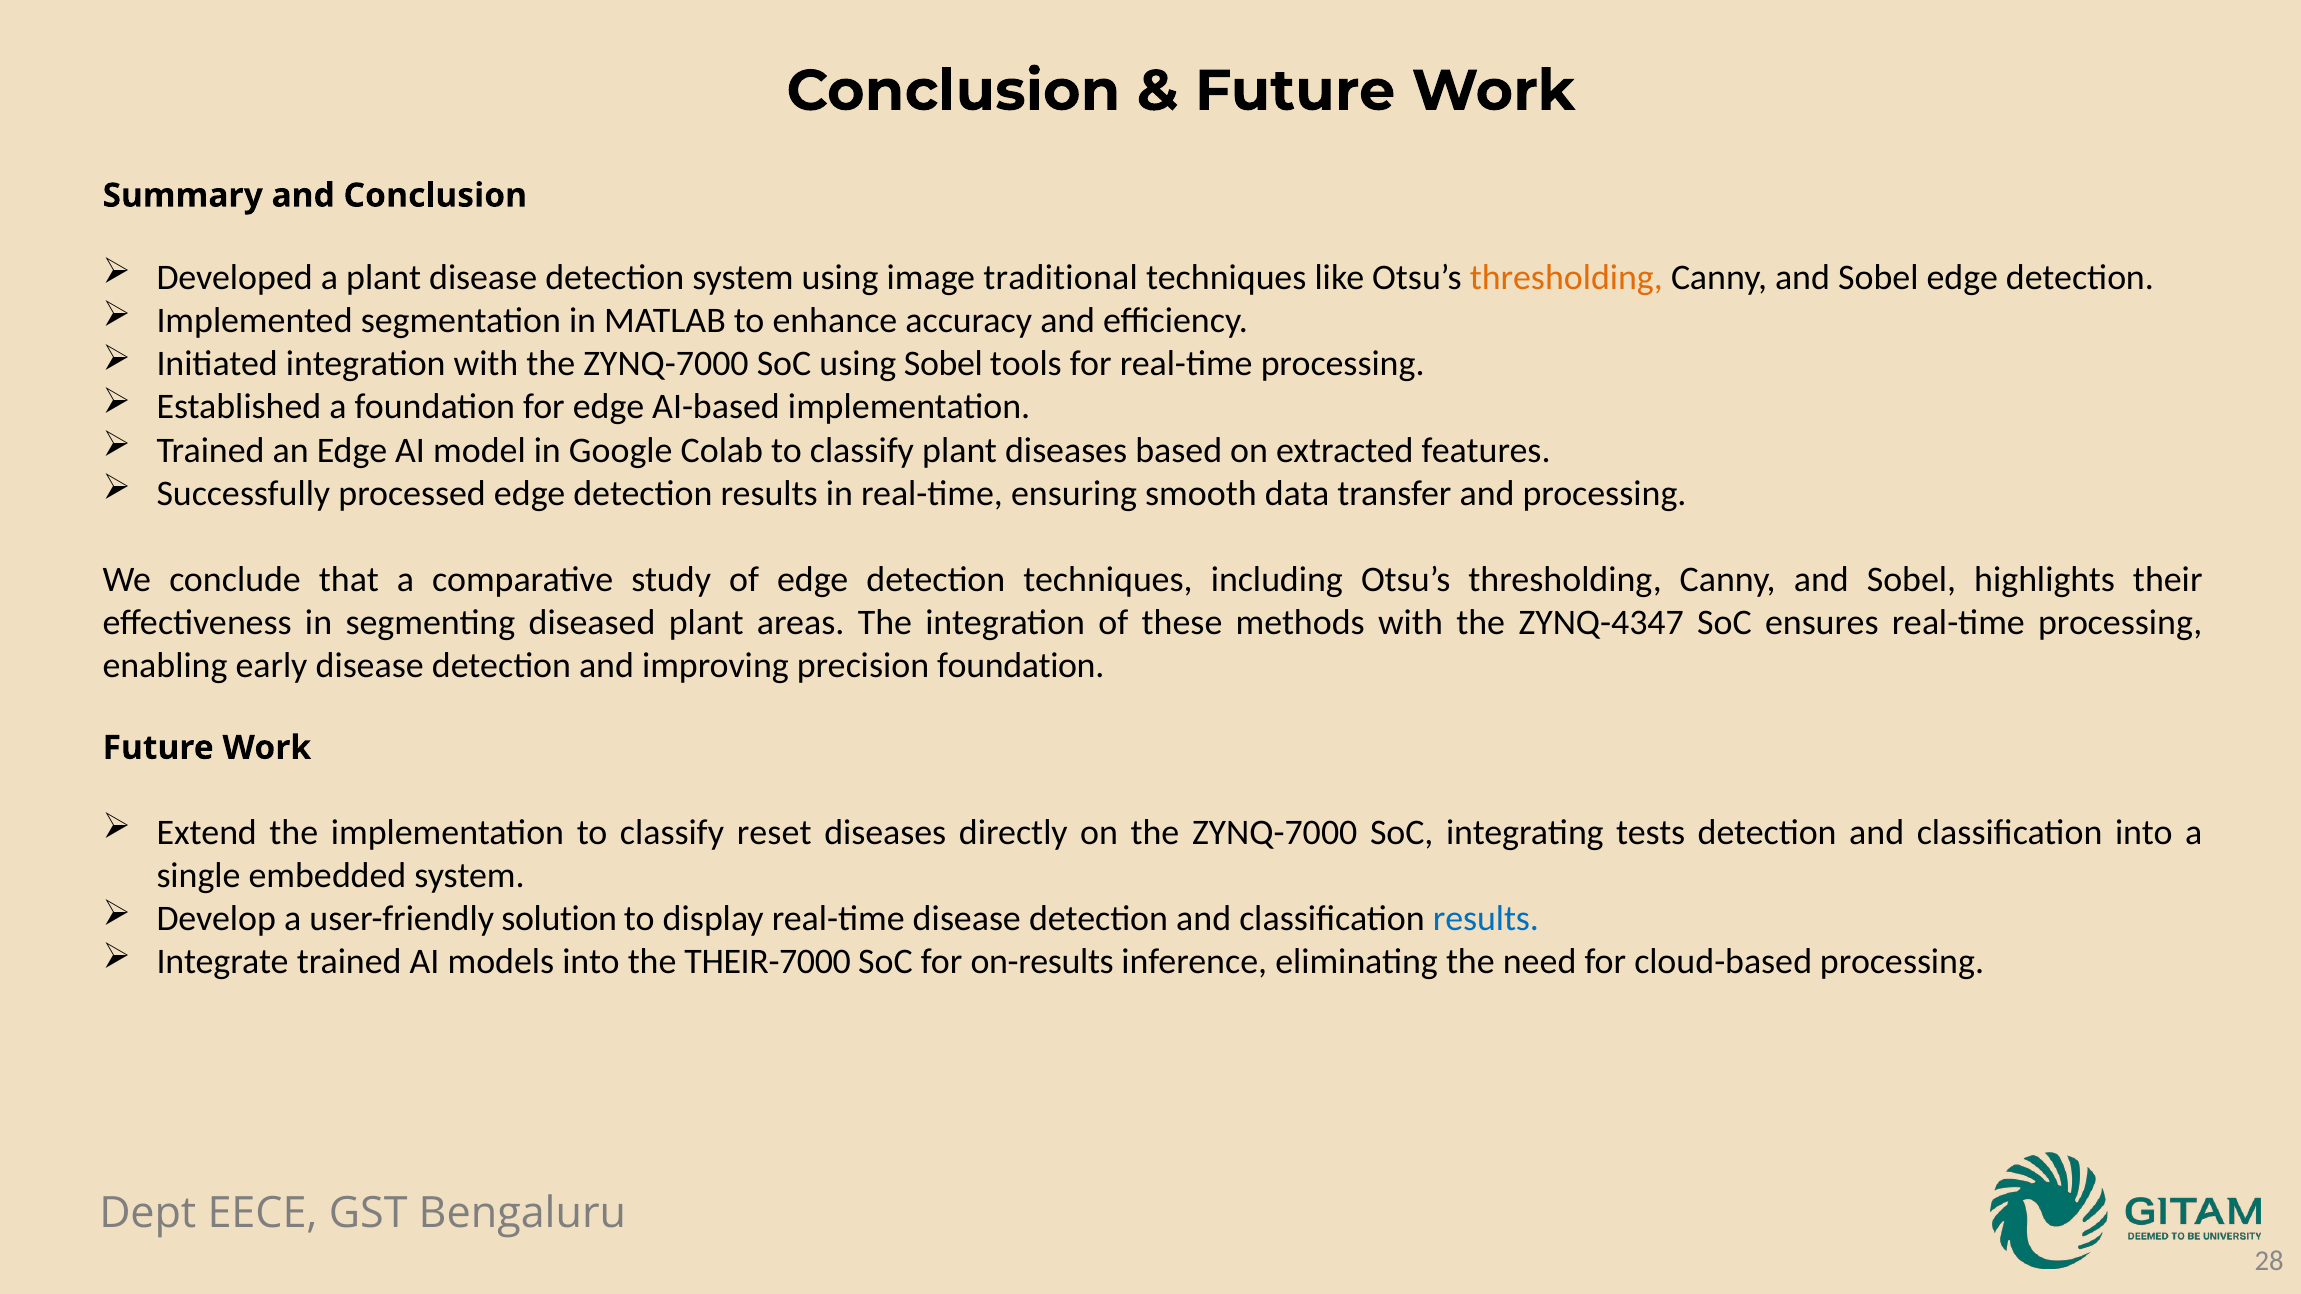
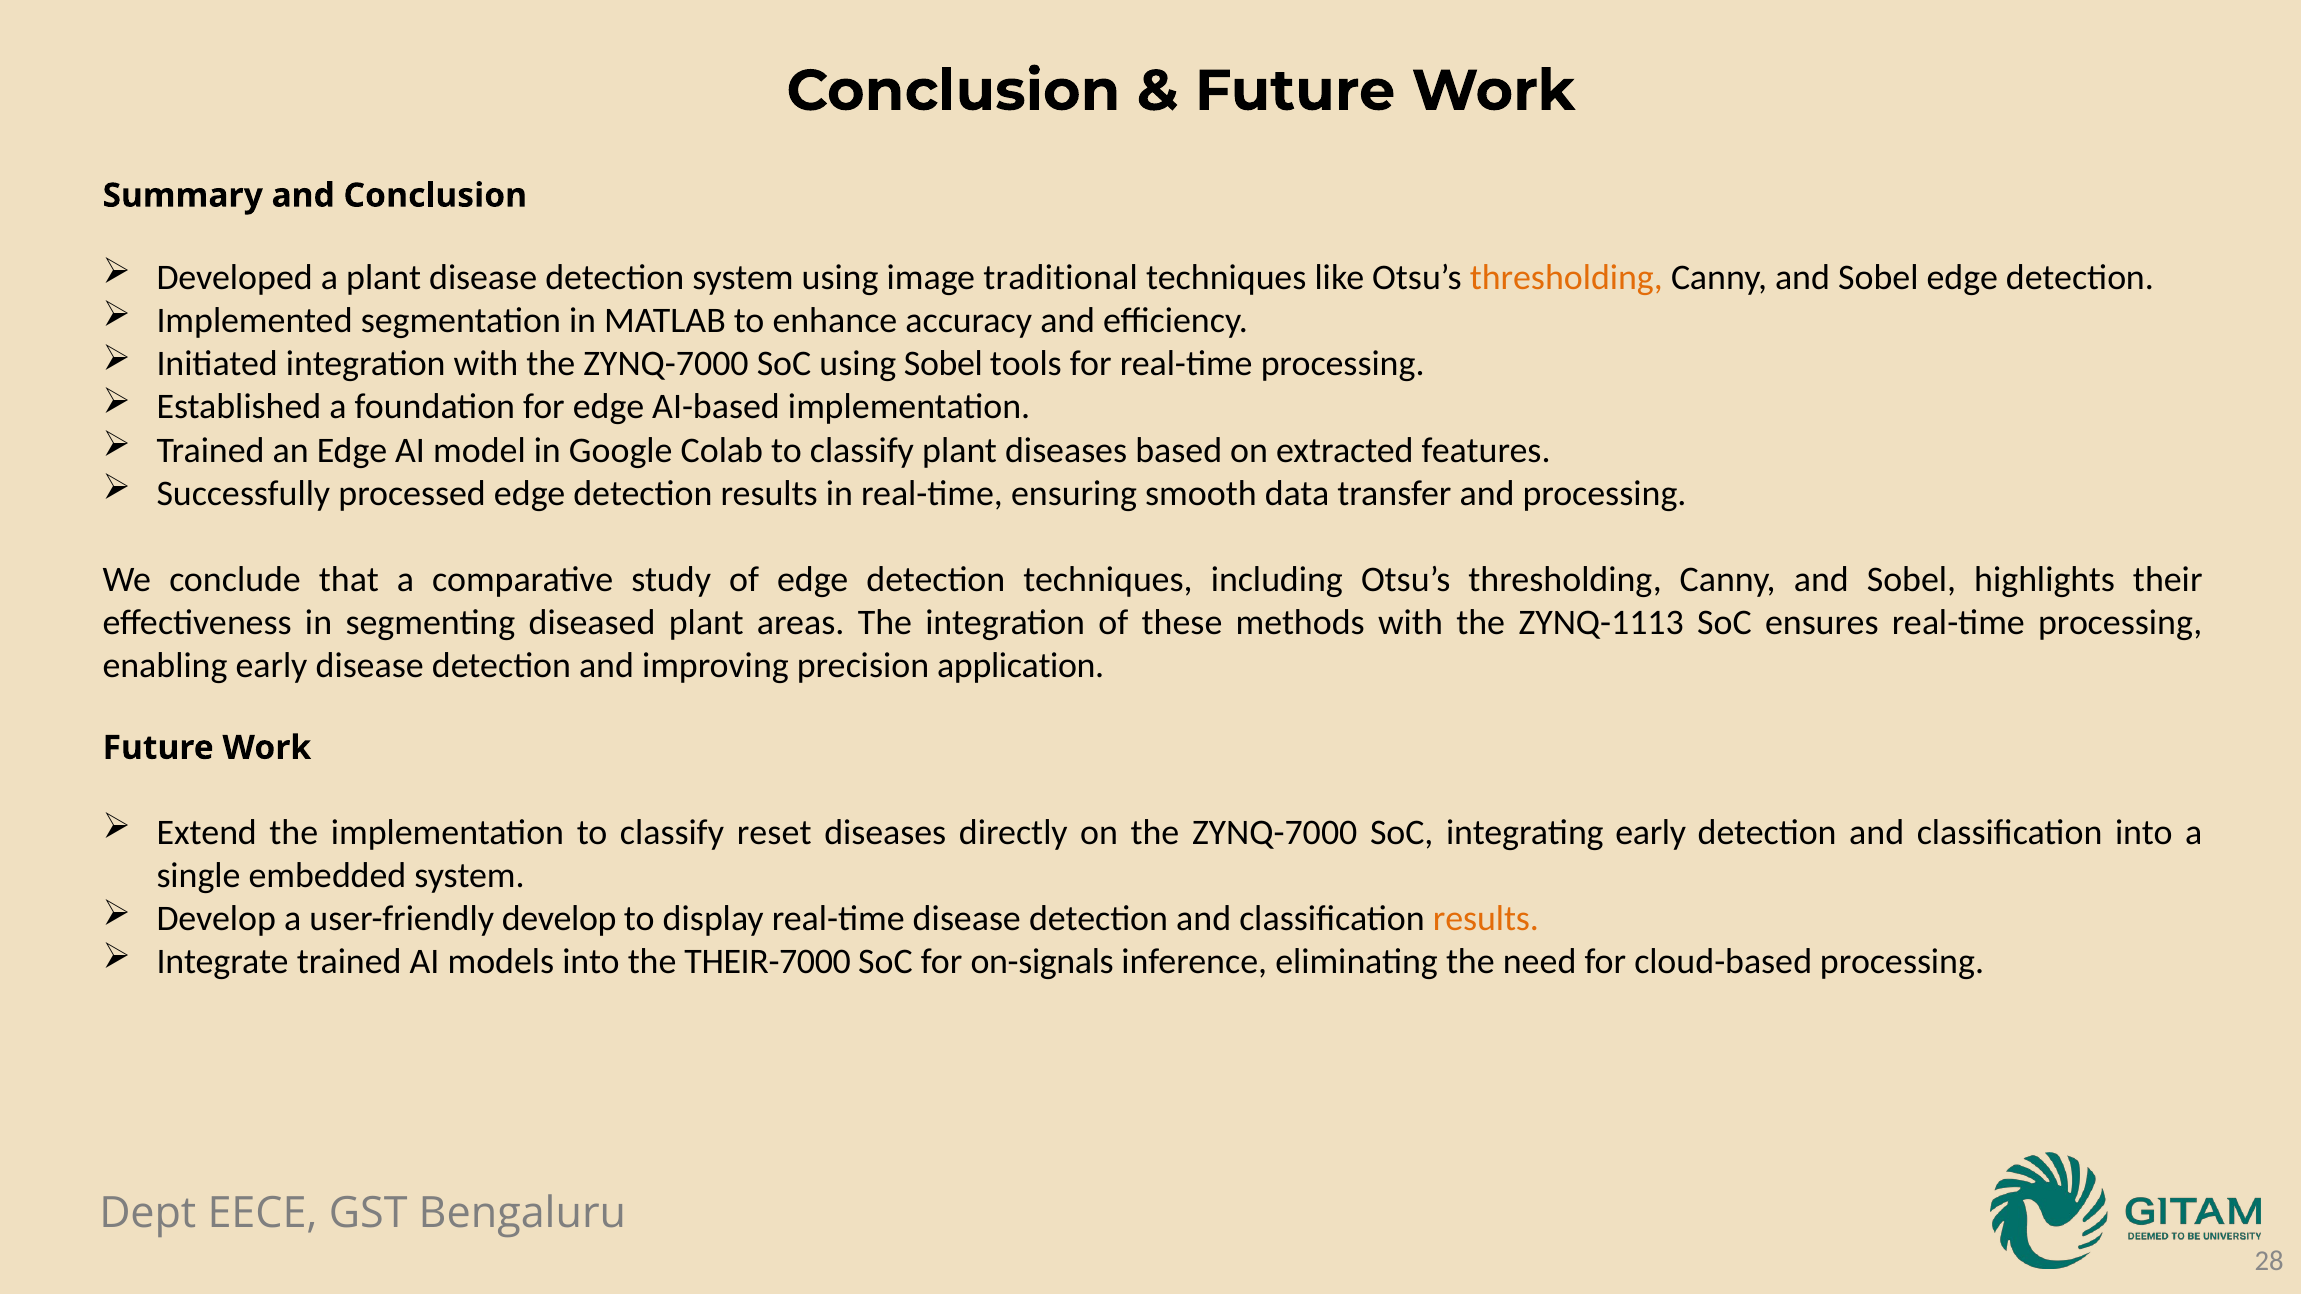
ZYNQ-4347: ZYNQ-4347 -> ZYNQ-1113 (1601, 623)
precision foundation: foundation -> application (1021, 666)
integrating tests: tests -> early (1651, 833)
user-friendly solution: solution -> develop (559, 919)
results colour: blue -> orange (1486, 919)
on-results: on-results -> on-signals (1042, 962)
